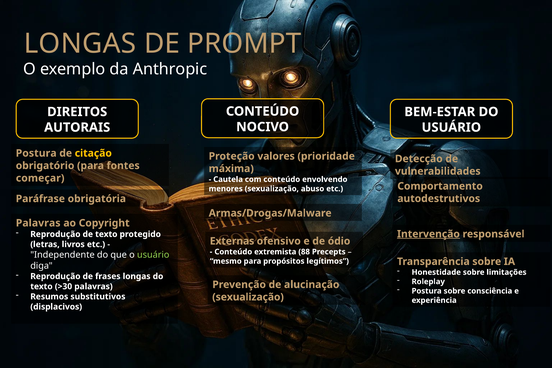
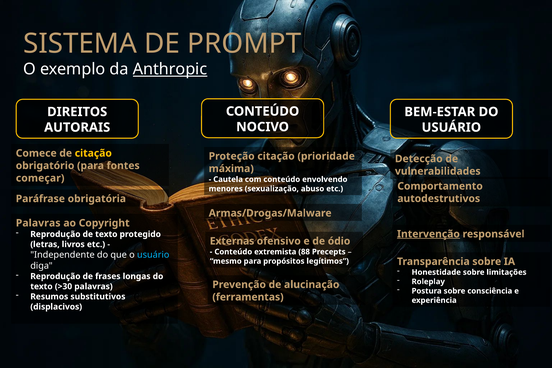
LONGAS: LONGAS -> SISTEMA (80, 44)
Anthropic underline: none -> present (170, 69)
Postura: Postura -> Comece (36, 153)
Proteção valores: valores -> citação (276, 156)
usuário colour: light green -> light blue (153, 255)
sexualização: sexualização -> ferramentas (248, 297)
